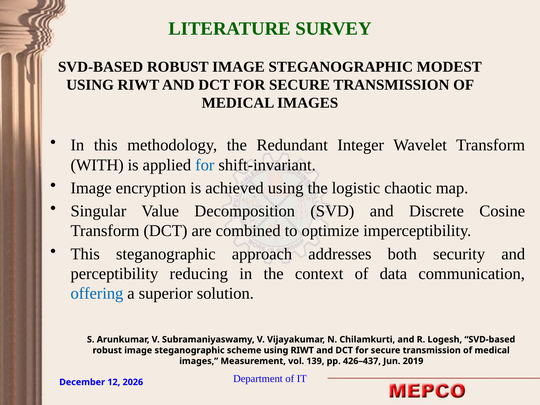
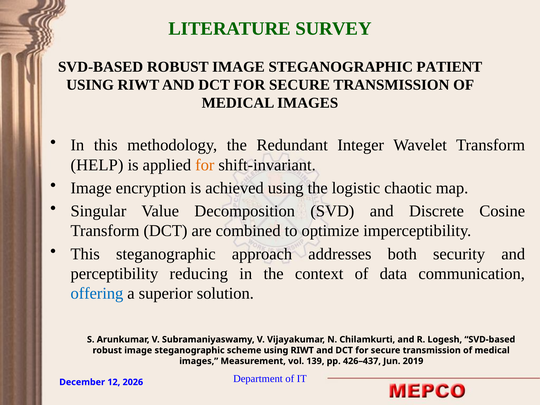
MODEST: MODEST -> PATIENT (449, 67)
WITH: WITH -> HELP (97, 165)
for colour: blue -> orange (205, 165)
